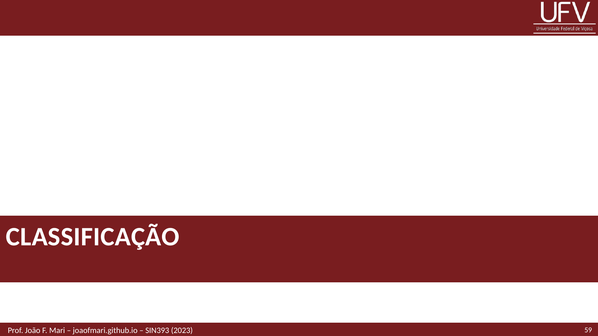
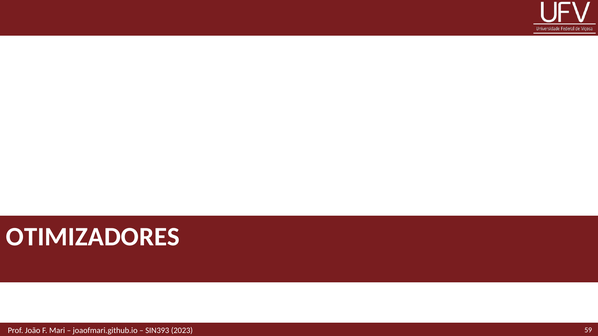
CLASSIFICAÇÃO: CLASSIFICAÇÃO -> OTIMIZADORES (93, 237)
